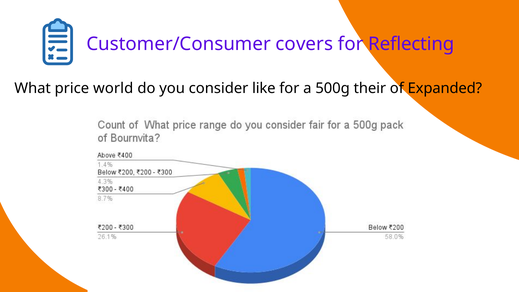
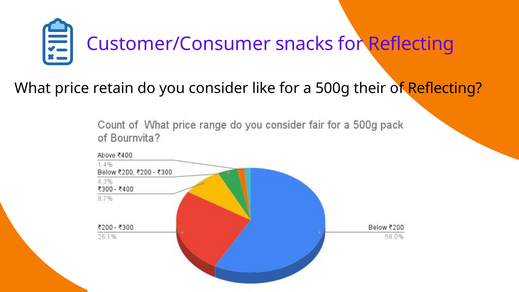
covers: covers -> snacks (304, 44)
world: world -> retain (113, 88)
of Expanded: Expanded -> Reflecting (445, 88)
